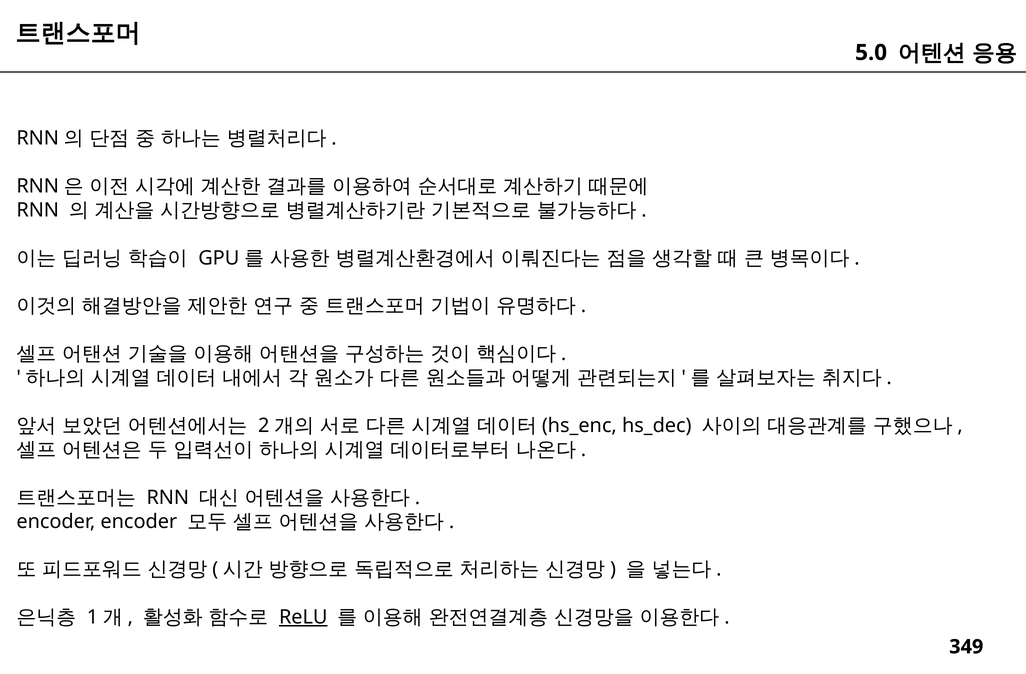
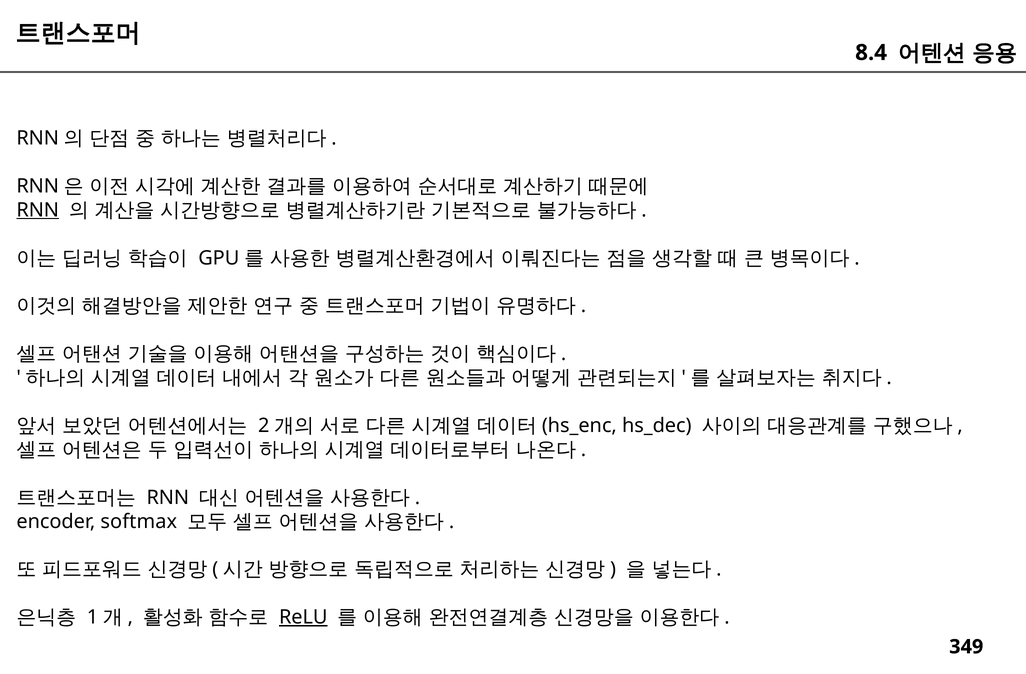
5.0: 5.0 -> 8.4 (871, 53)
RNN underline: none -> present (38, 210)
encoder encoder: encoder -> softmax (139, 521)
